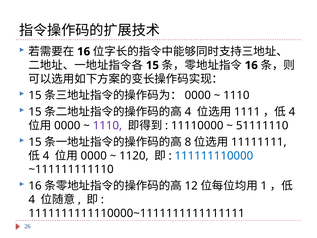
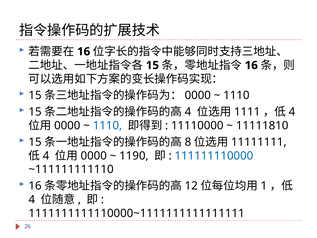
1110 colour: purple -> blue (107, 125)
51111110: 51111110 -> 11111810 (262, 125)
1120: 1120 -> 1190 (134, 156)
